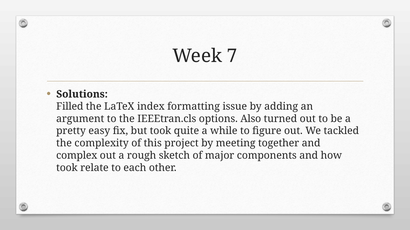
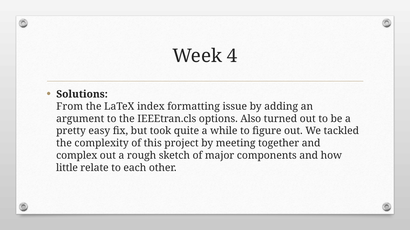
7: 7 -> 4 (232, 56)
Filled: Filled -> From (70, 107)
took: took -> little (67, 168)
